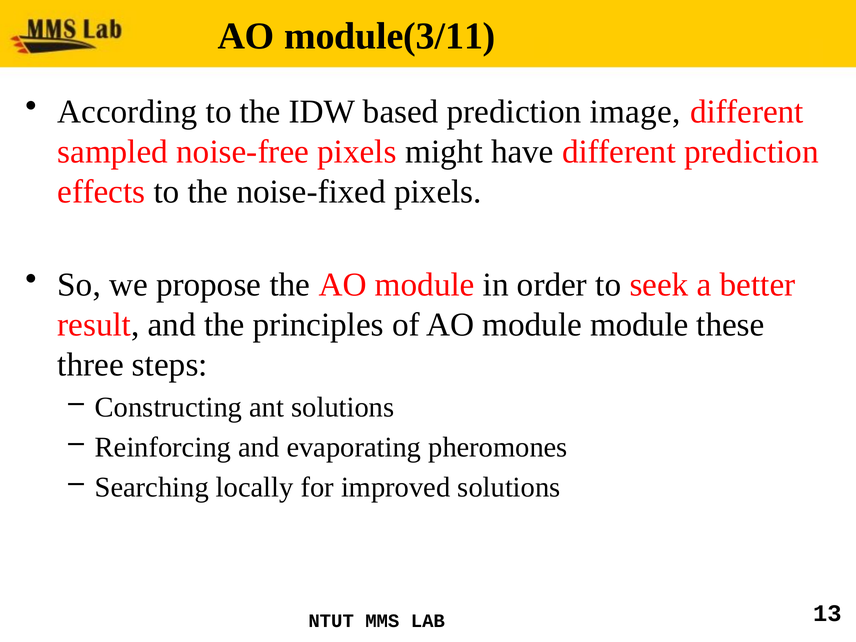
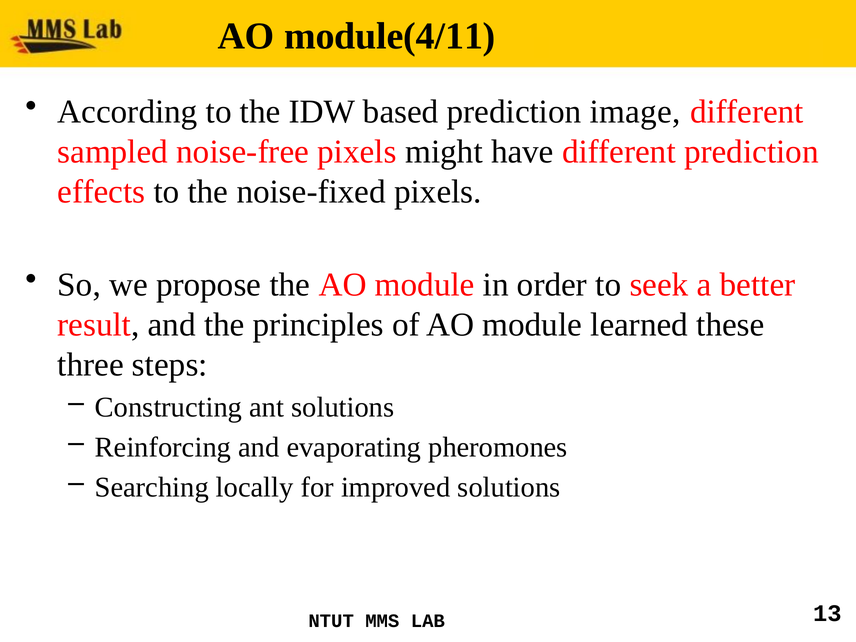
module(3/11: module(3/11 -> module(4/11 (390, 36)
module module: module -> learned (639, 325)
